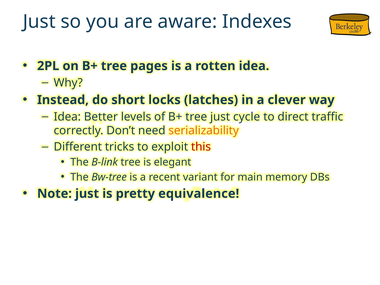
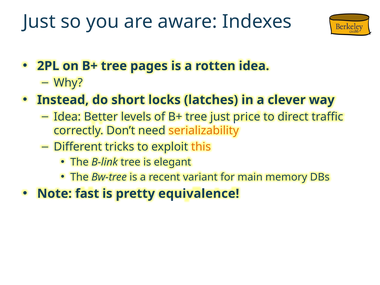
cycle: cycle -> price (247, 117)
this colour: red -> orange (201, 147)
Note just: just -> fast (87, 194)
